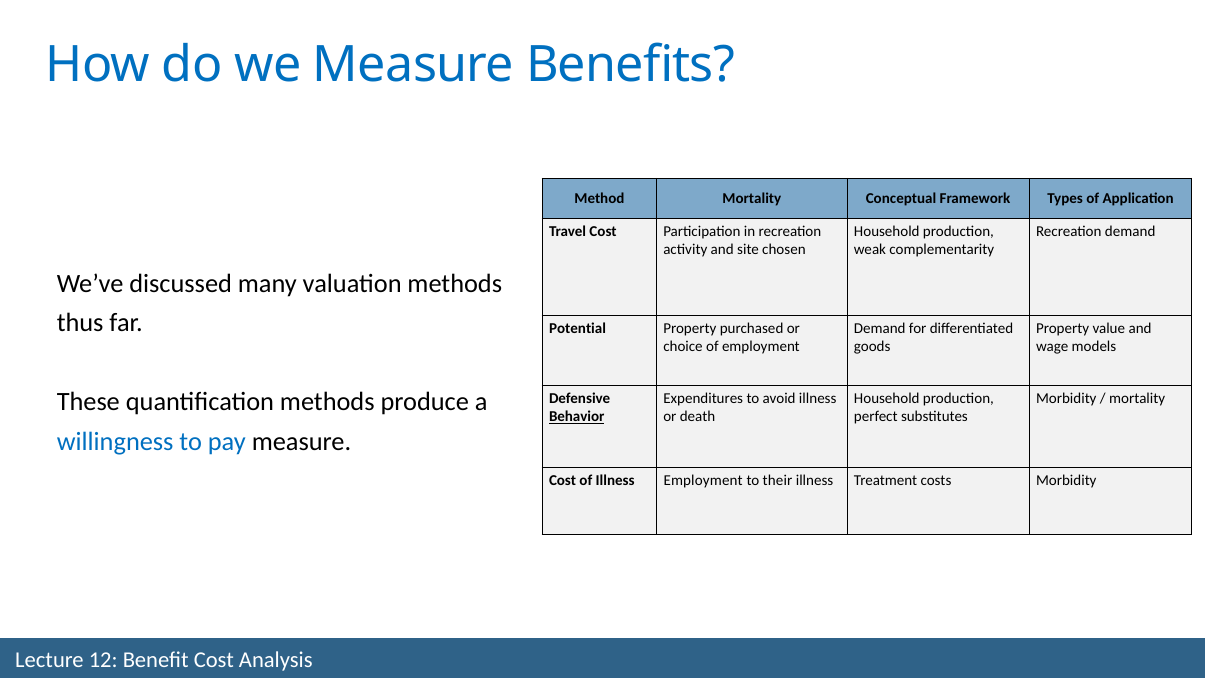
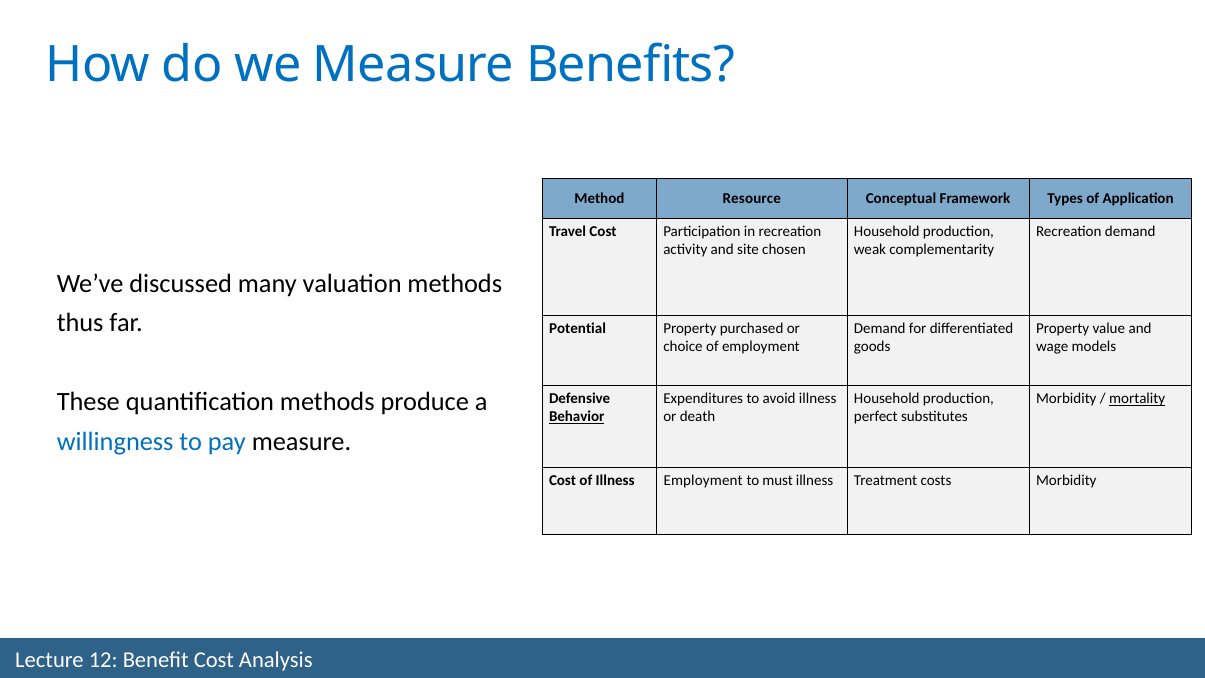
Method Mortality: Mortality -> Resource (752, 199)
mortality underline: none -> present (1137, 398)
their: their -> must (778, 480)
